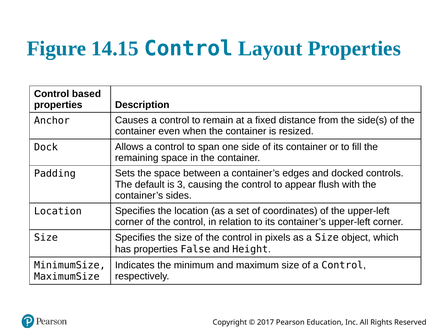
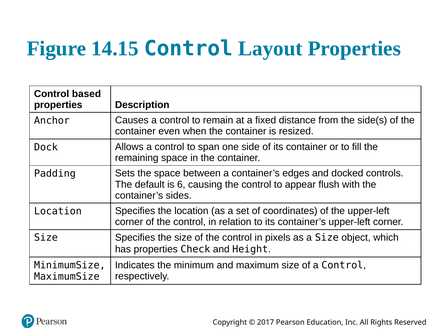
3: 3 -> 6 (181, 185)
False: False -> Check (195, 249)
